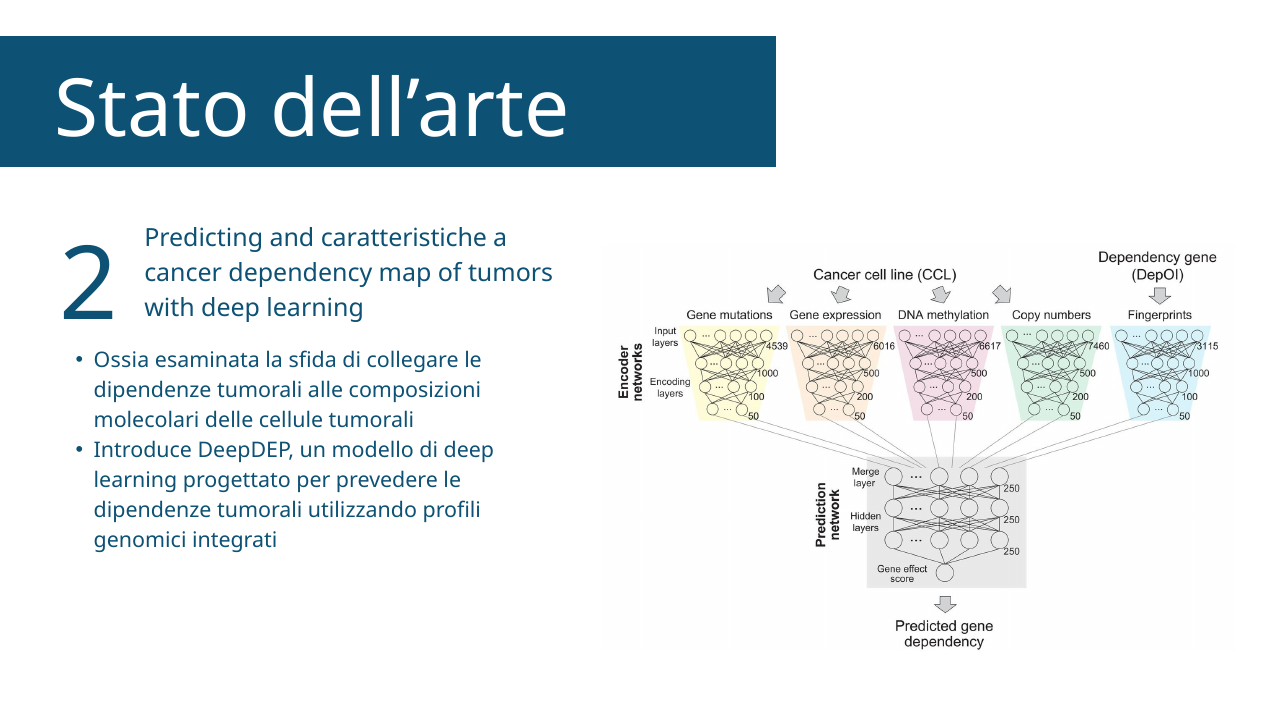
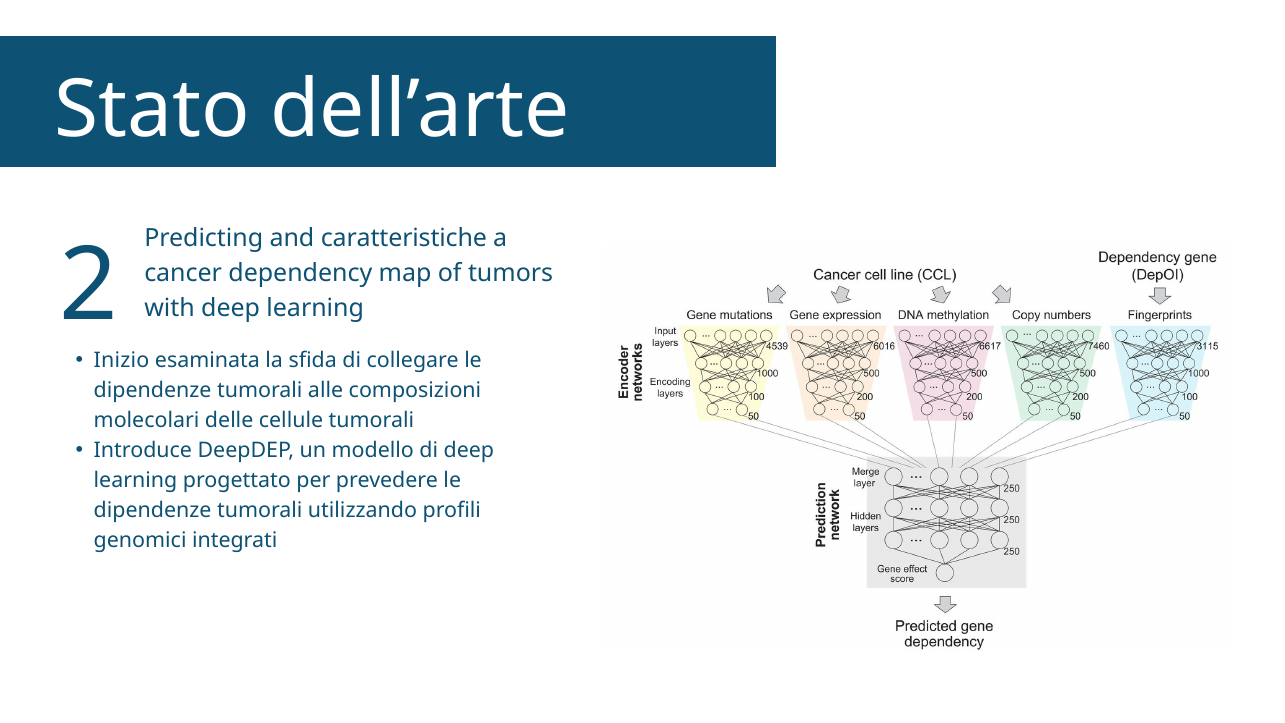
Ossia: Ossia -> Inizio (122, 361)
